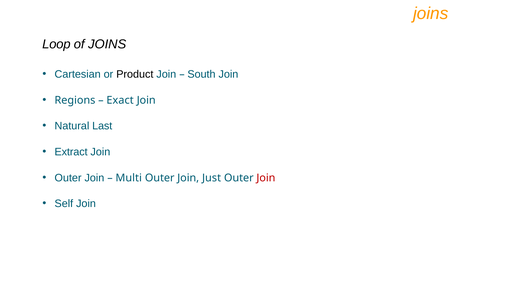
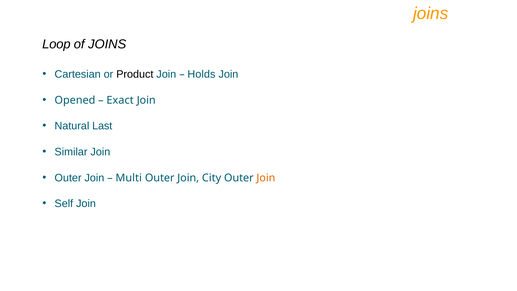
South: South -> Holds (201, 74)
Regions: Regions -> Opened (75, 100)
Extract: Extract -> Similar (71, 152)
Just: Just -> City (212, 178)
Join colour: red -> orange (266, 178)
